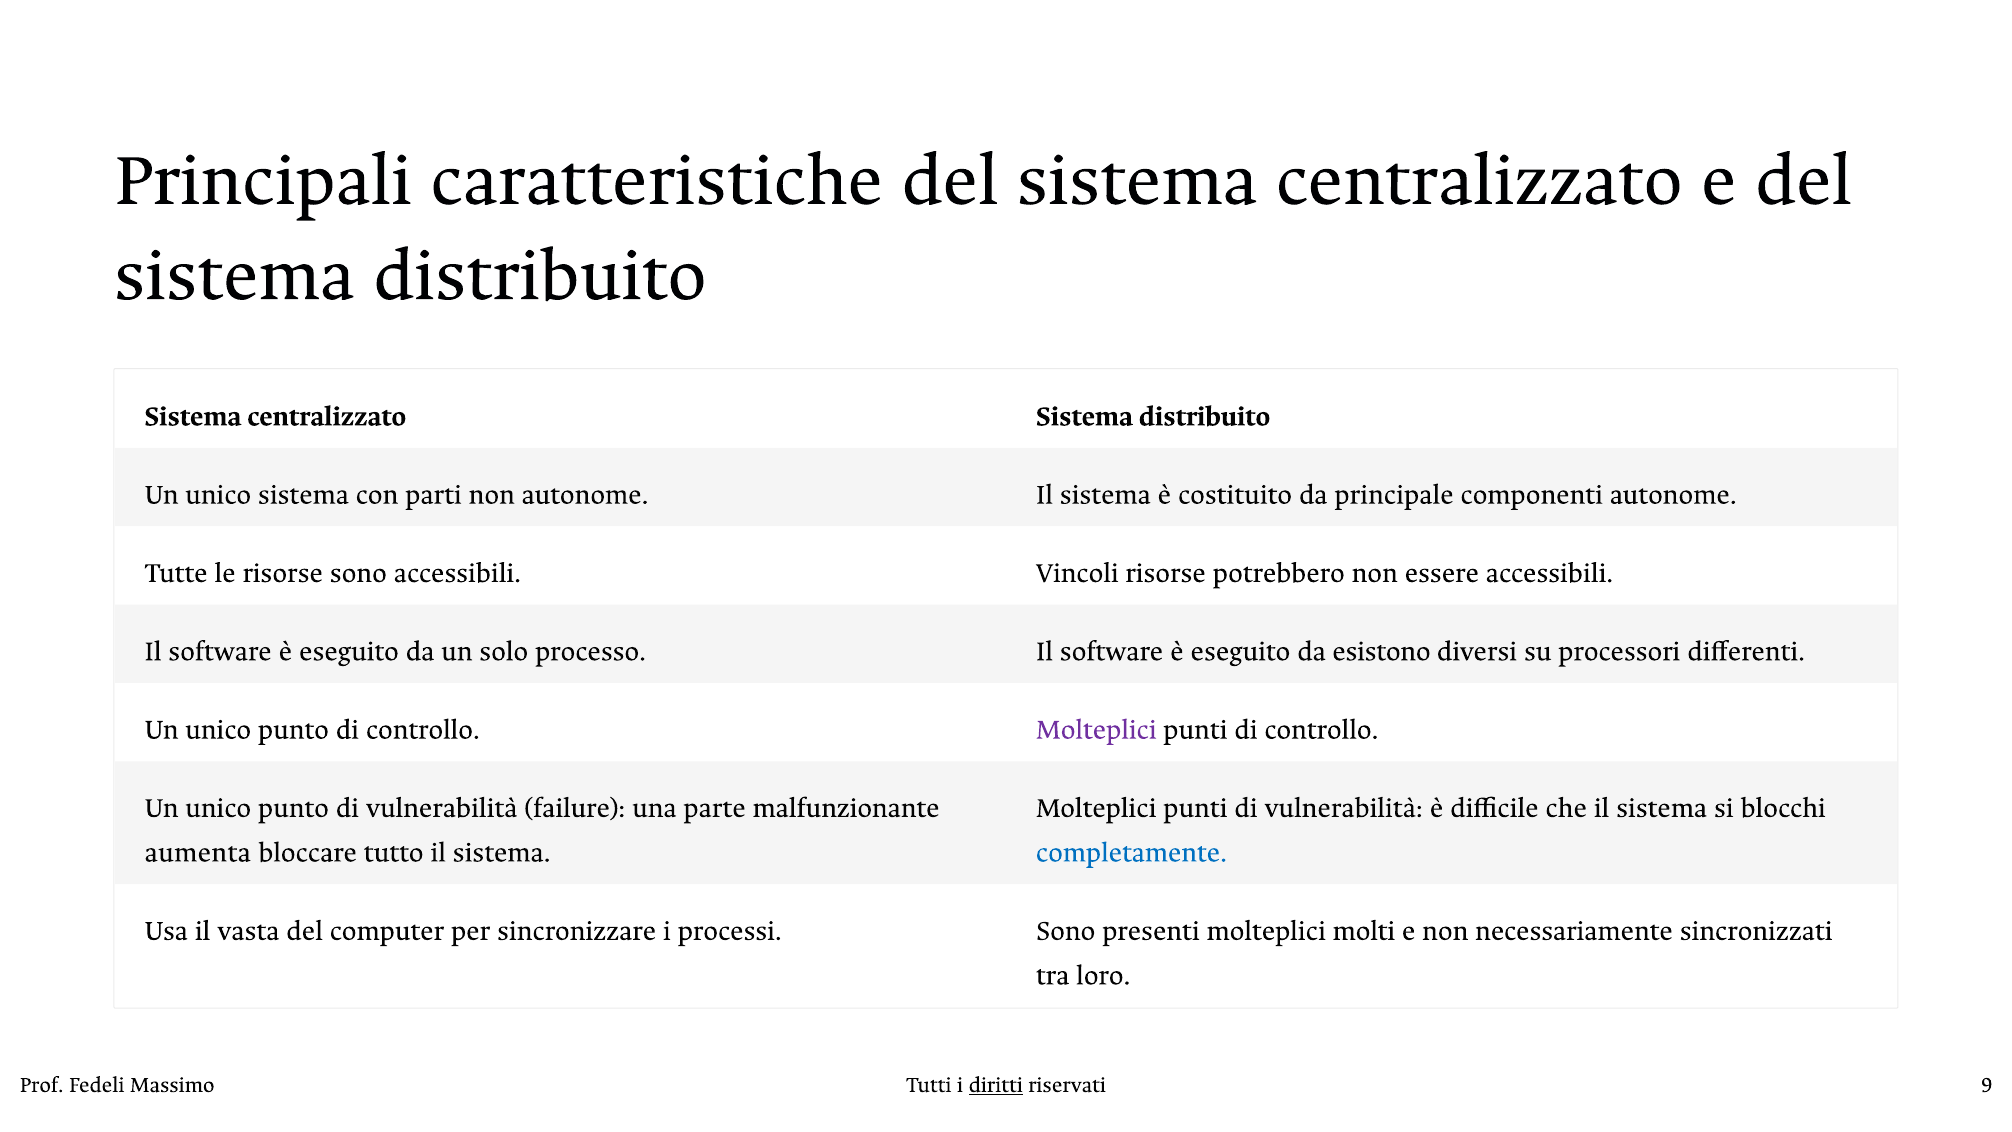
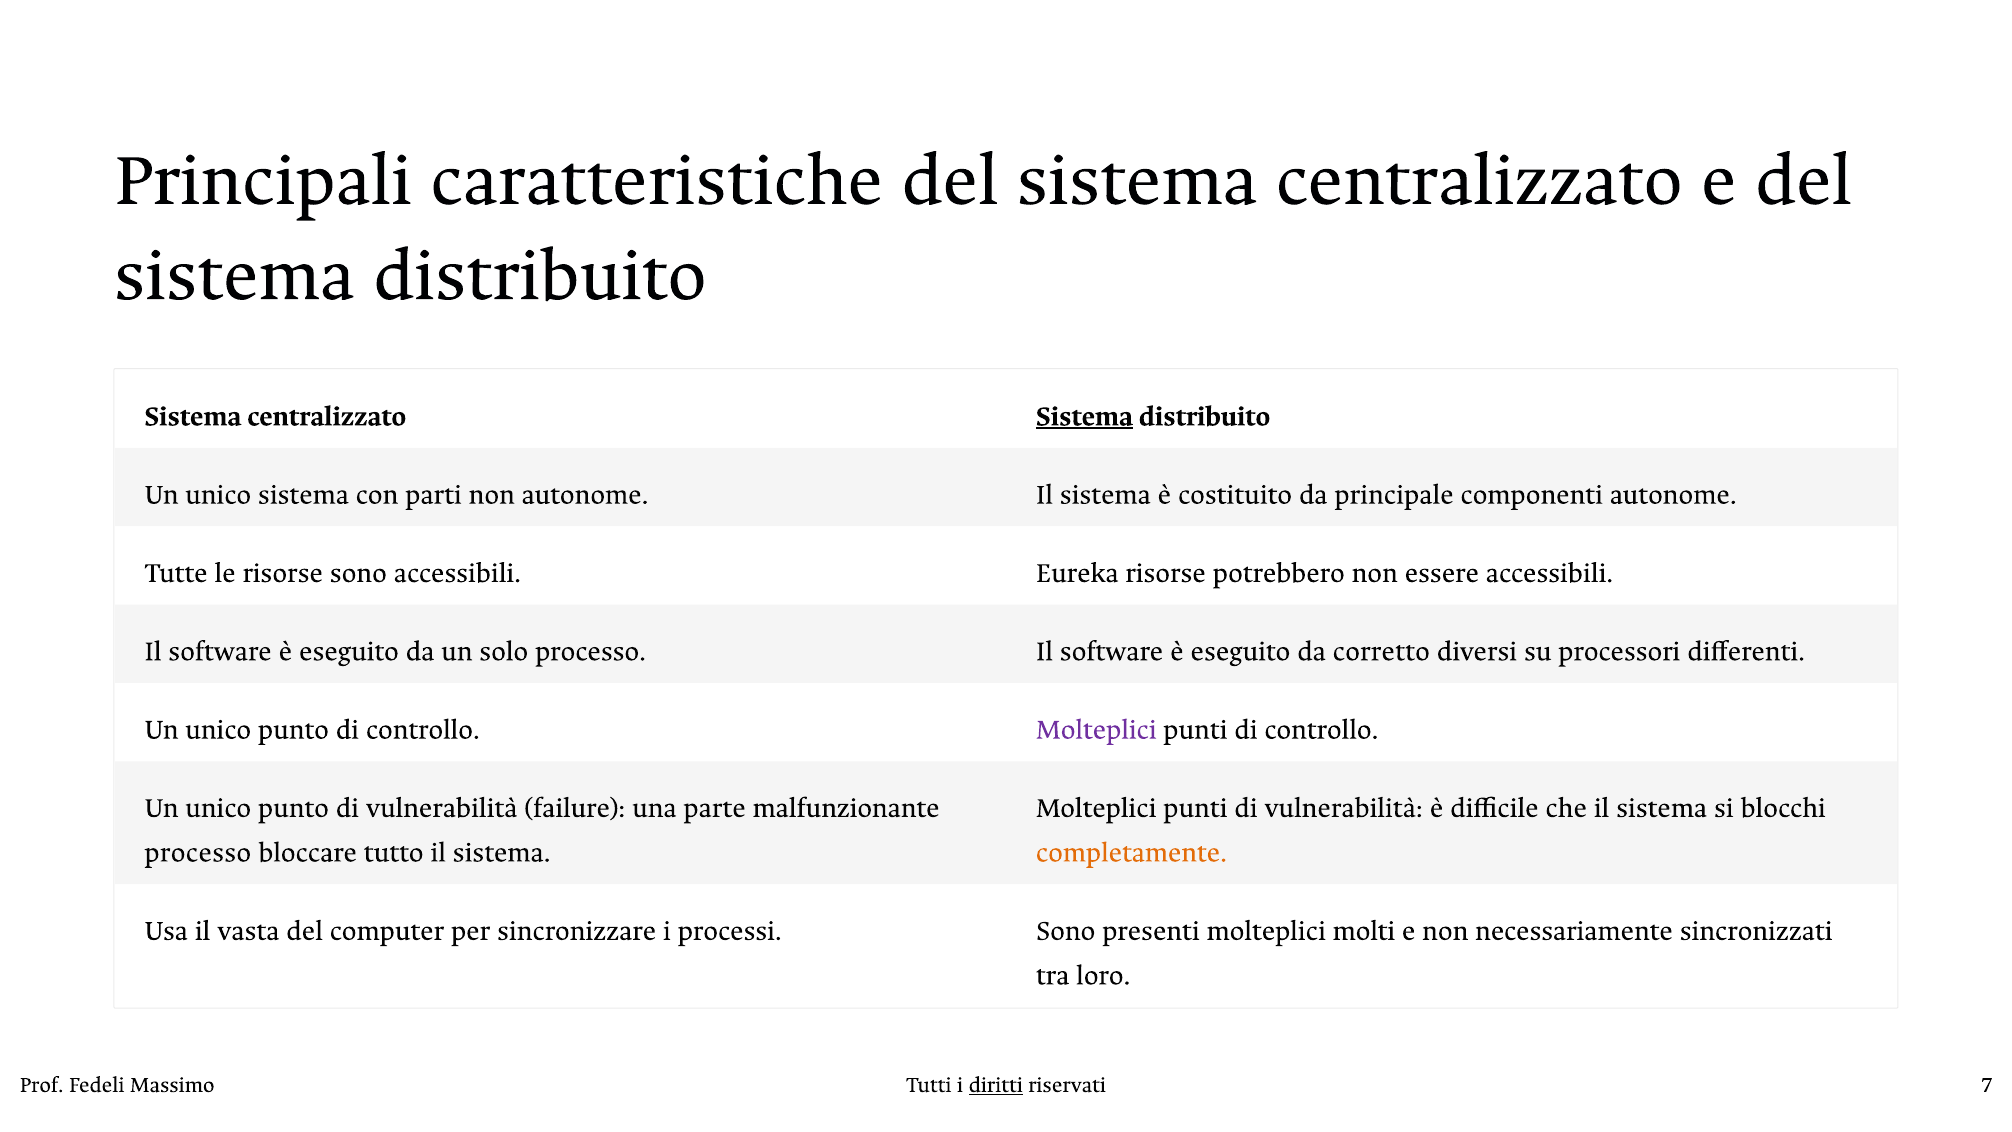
Sistema underline: none -> present (1084, 416)
Vincoli: Vincoli -> Eureka (1077, 572)
esistono: esistono -> corretto (1381, 651)
aumenta: aumenta -> processo (198, 852)
completamente colour: blue -> orange (1131, 852)
9: 9 -> 7 (1987, 1084)
